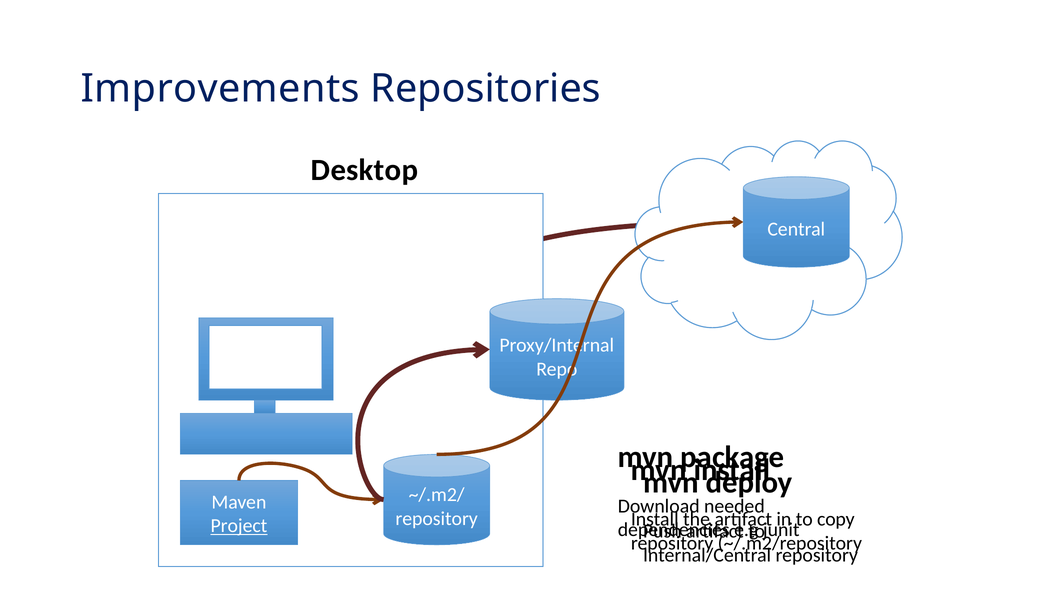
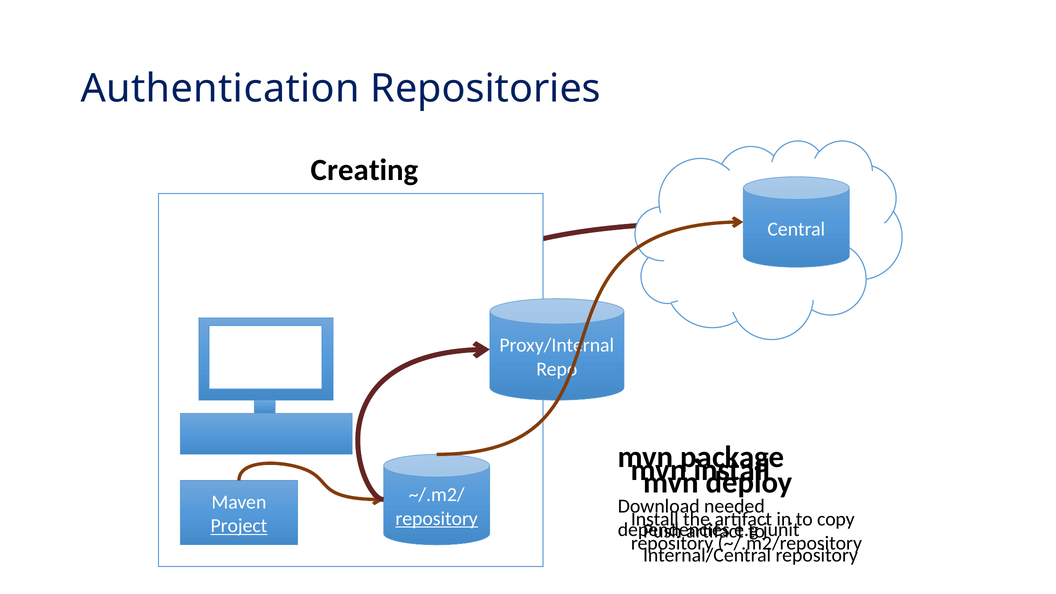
Improvements: Improvements -> Authentication (220, 89)
Desktop: Desktop -> Creating (365, 170)
repository underline: none -> present (437, 519)
